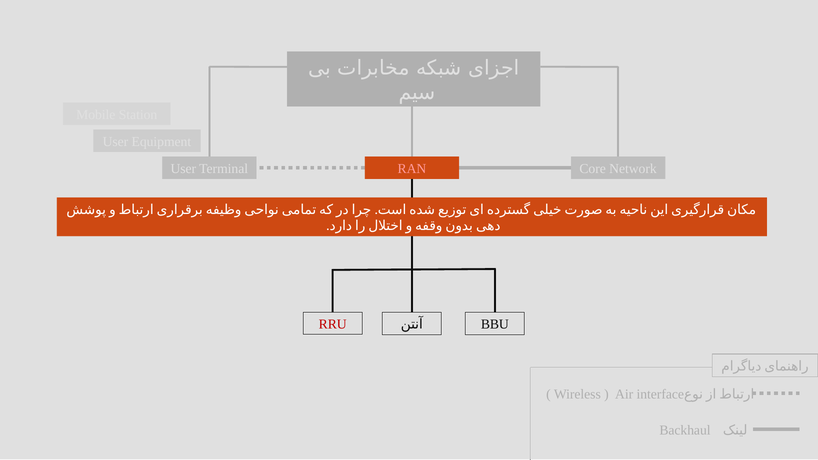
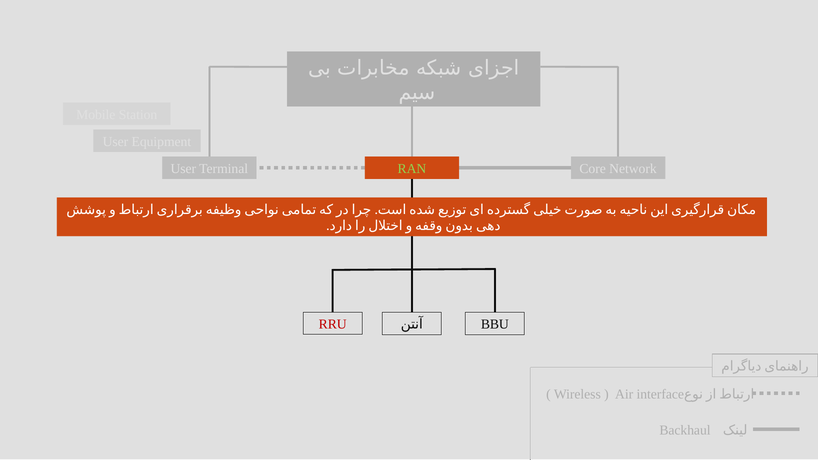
RAN colour: pink -> light green (412, 169)
